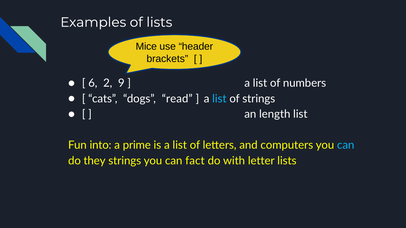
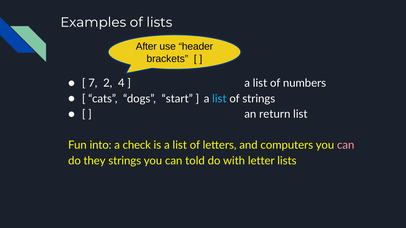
Mice: Mice -> After (146, 47)
6: 6 -> 7 (93, 83)
9: 9 -> 4 (121, 83)
read: read -> start (177, 99)
length: length -> return (275, 114)
prime: prime -> check (137, 146)
can colour: light blue -> pink (346, 146)
fact: fact -> told (195, 161)
